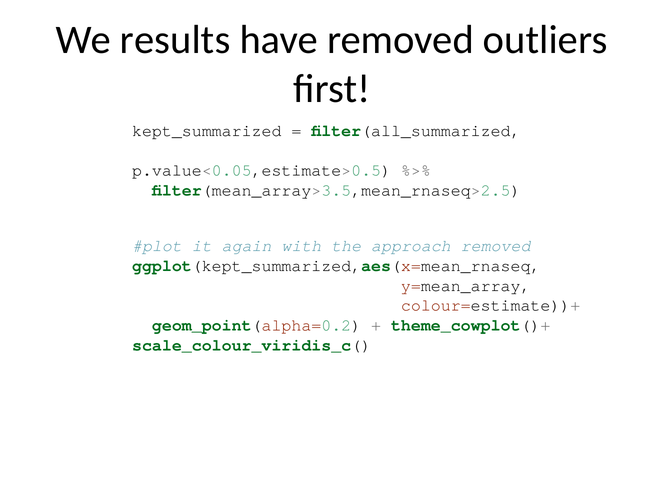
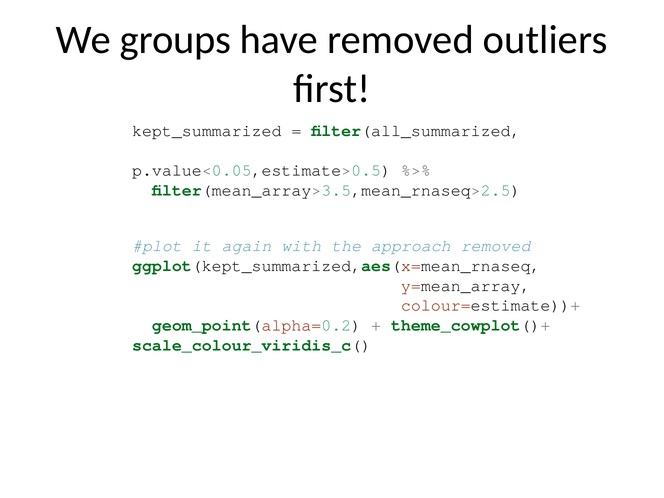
results: results -> groups (175, 40)
